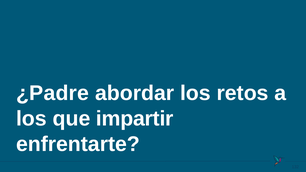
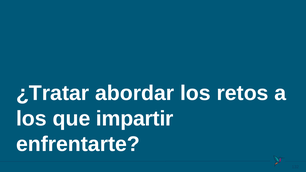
¿Padre: ¿Padre -> ¿Tratar (53, 93)
